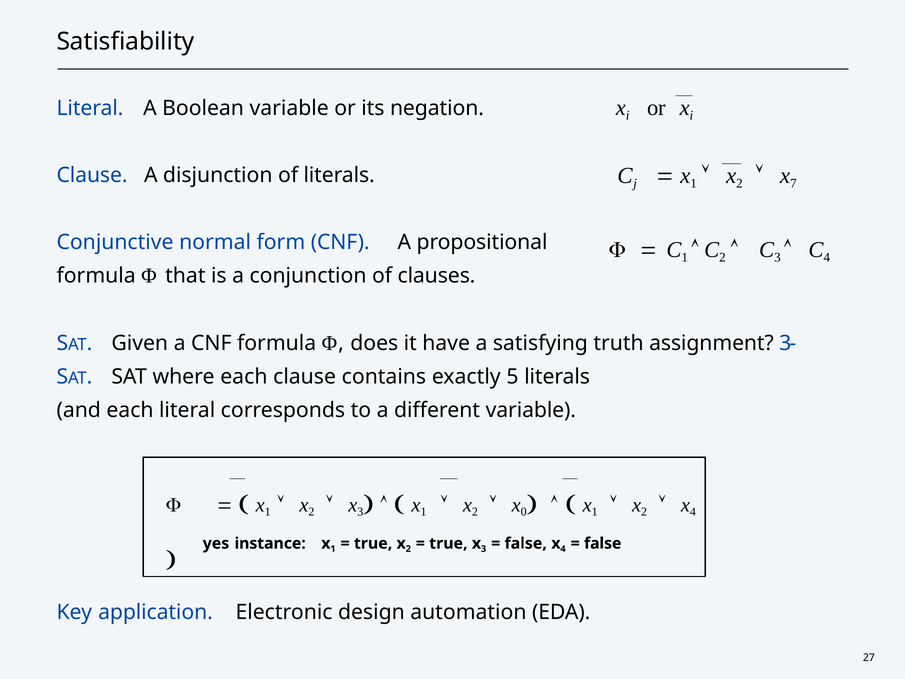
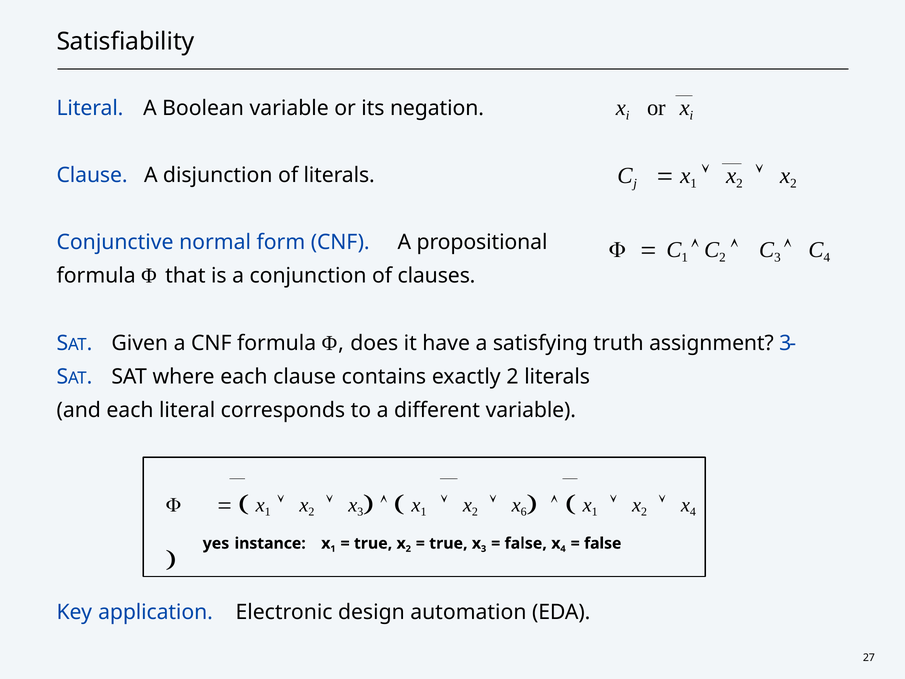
7: 7 -> 2 (793, 184)
exactly 5: 5 -> 2 (512, 376)
0: 0 -> 6 (524, 512)
